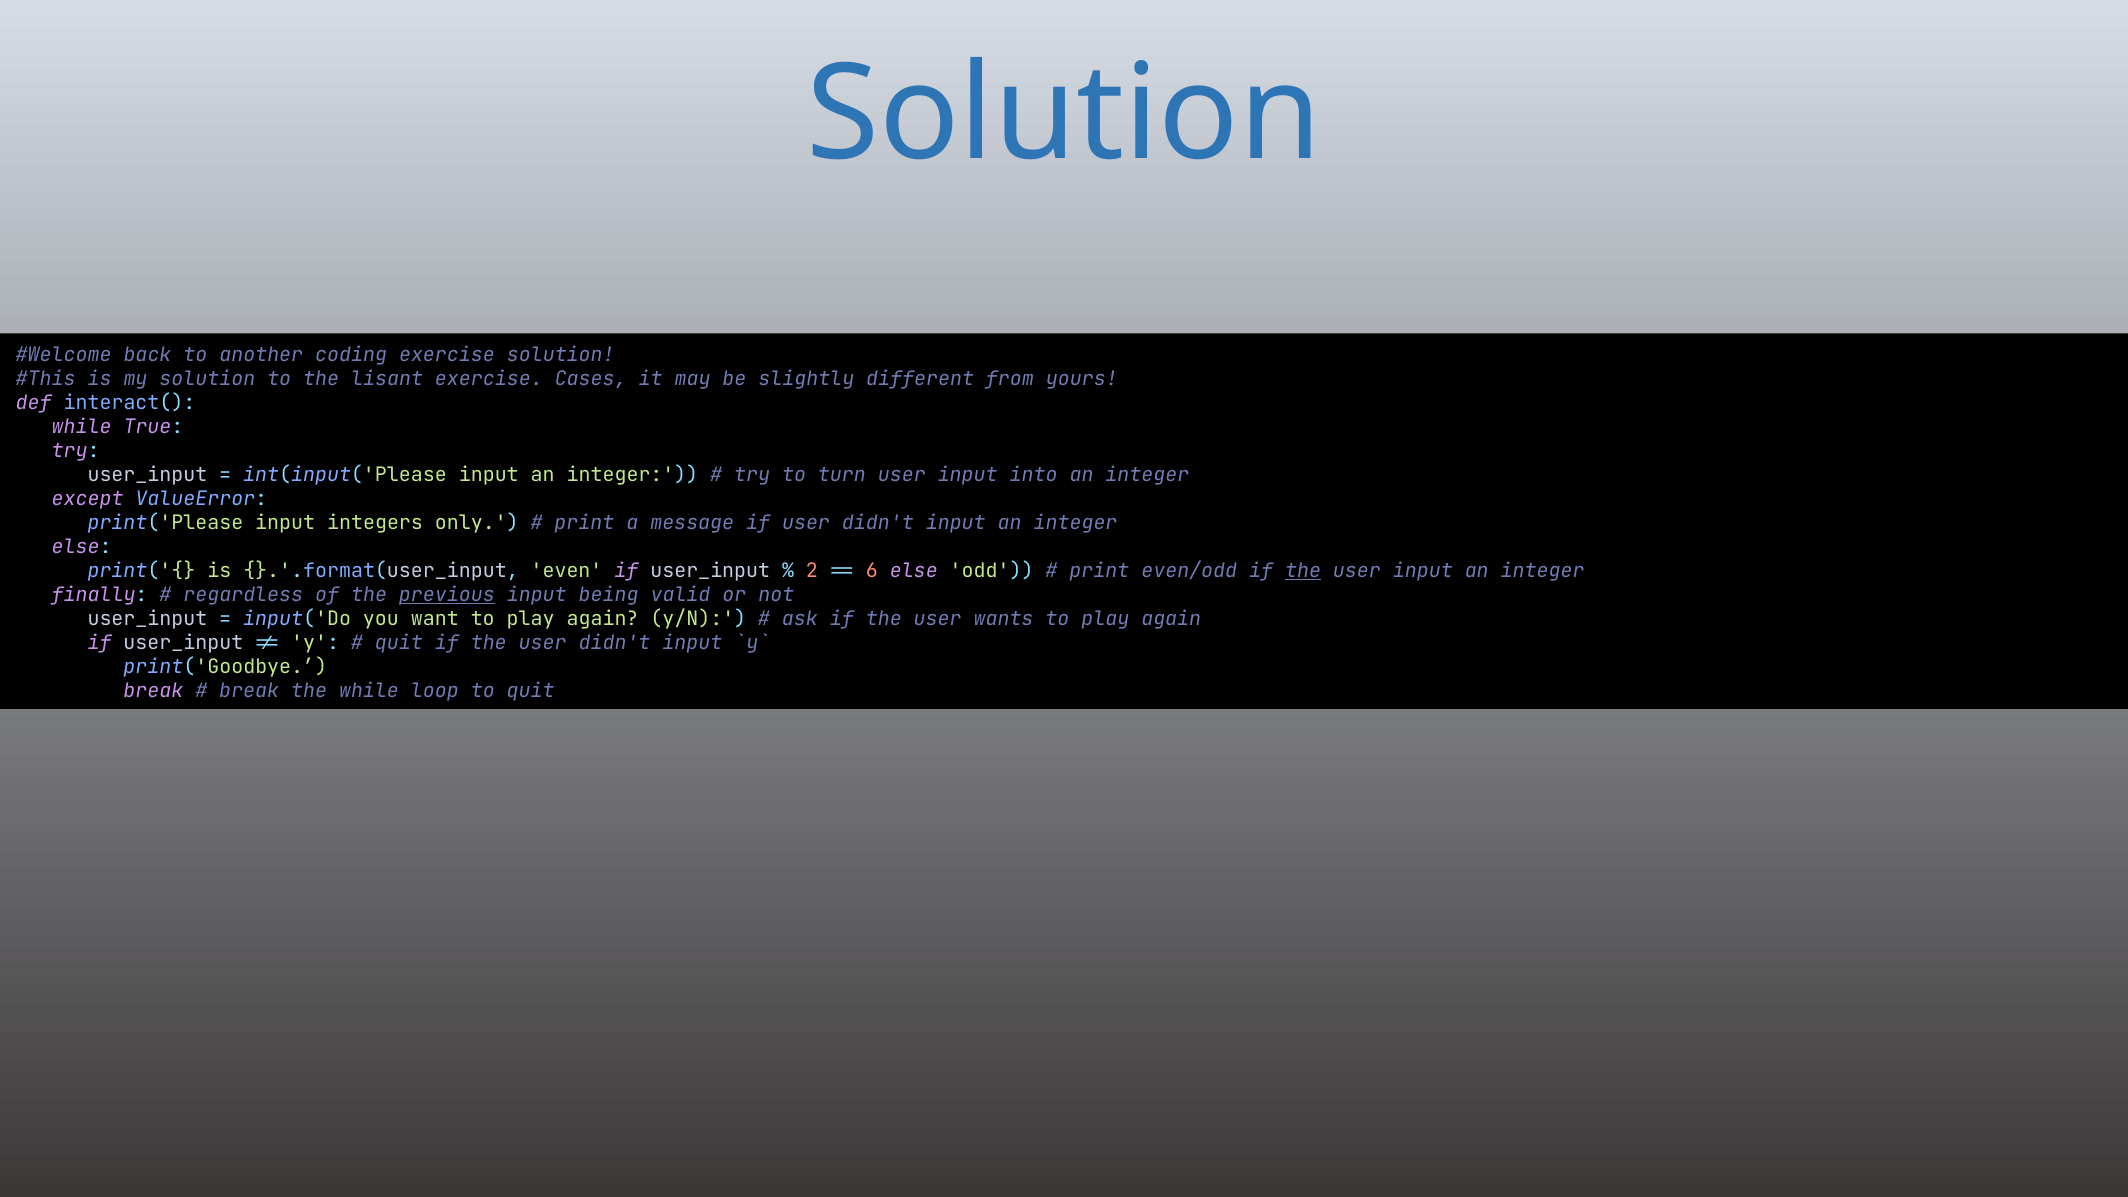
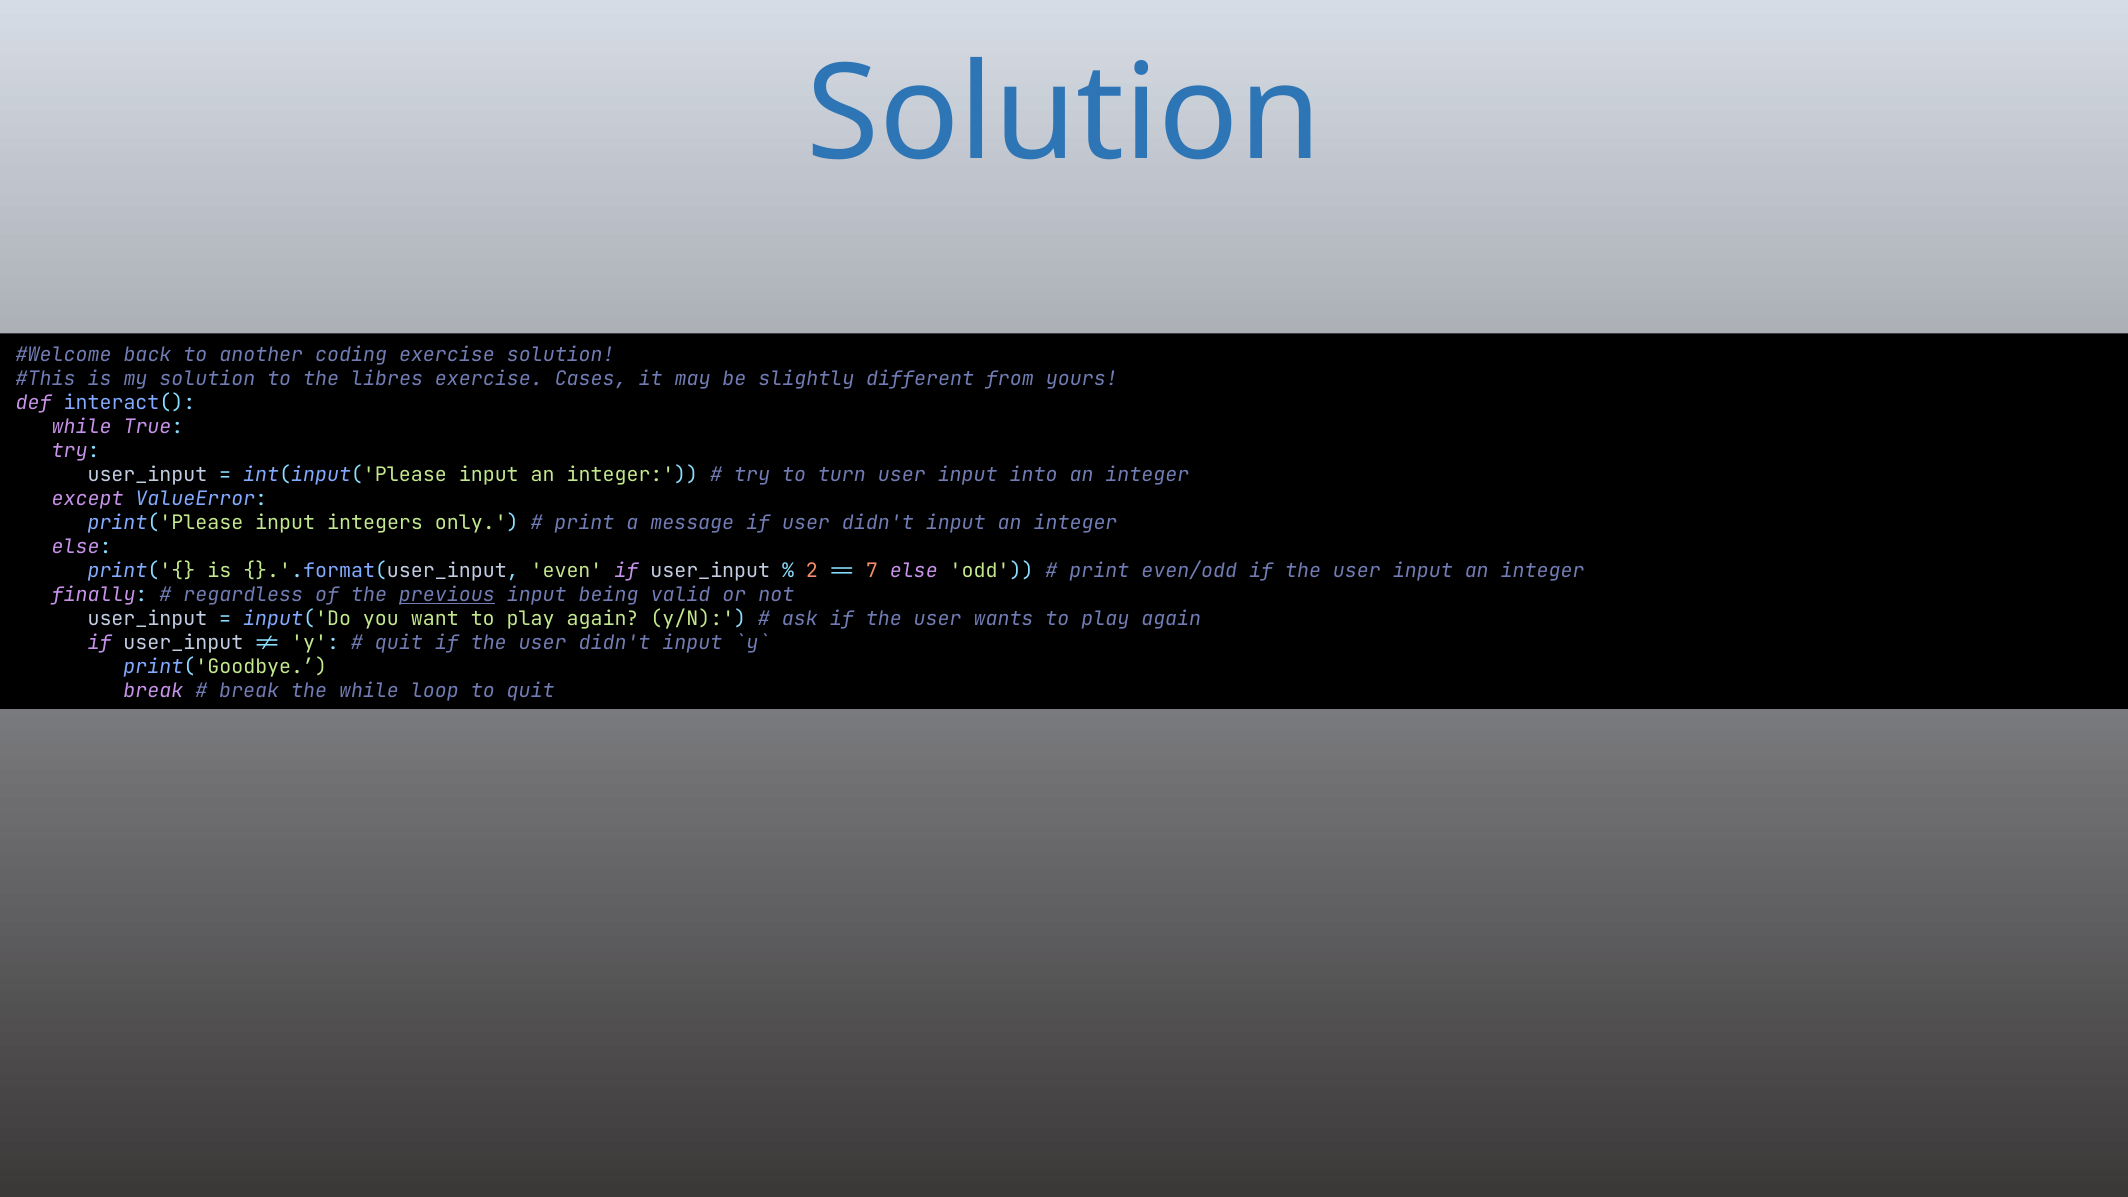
lisant: lisant -> libres (387, 379)
6: 6 -> 7 (872, 571)
the underline: present -> none (1303, 571)
